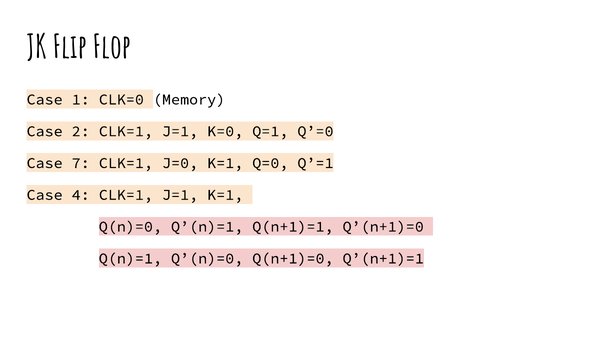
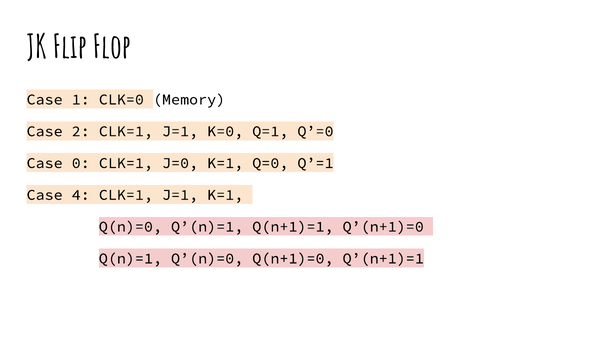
7: 7 -> 0 (81, 163)
